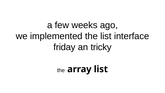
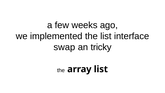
friday: friday -> swap (64, 47)
